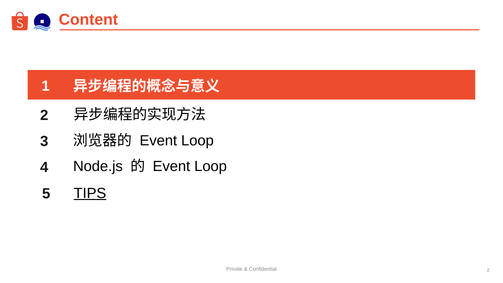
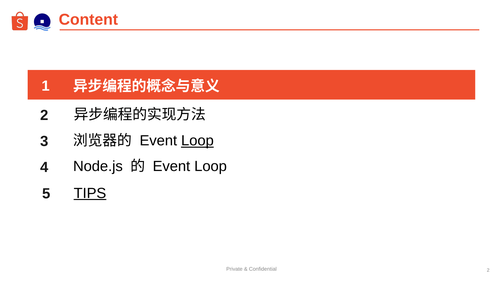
Loop underline: none -> present (197, 141)
